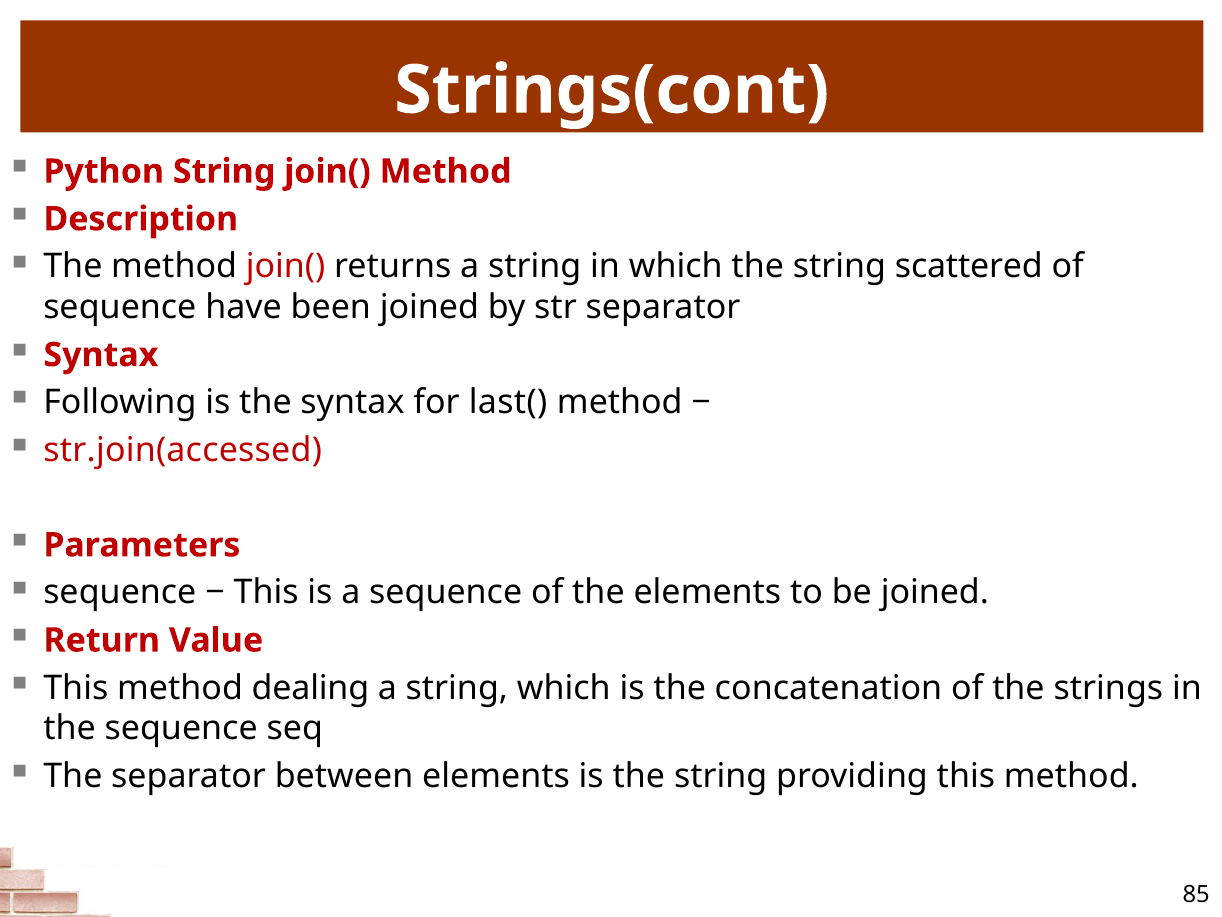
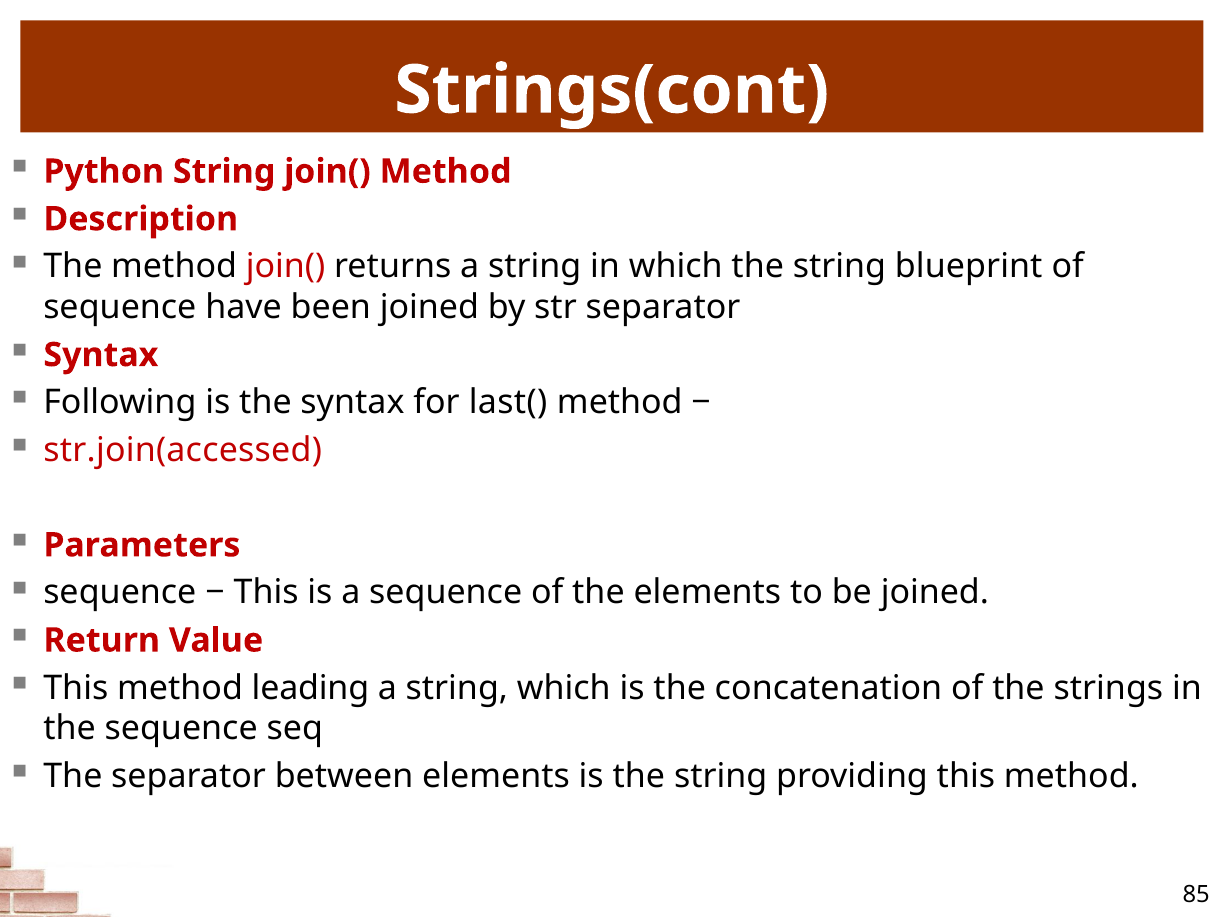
scattered: scattered -> blueprint (969, 266)
dealing: dealing -> leading (310, 687)
